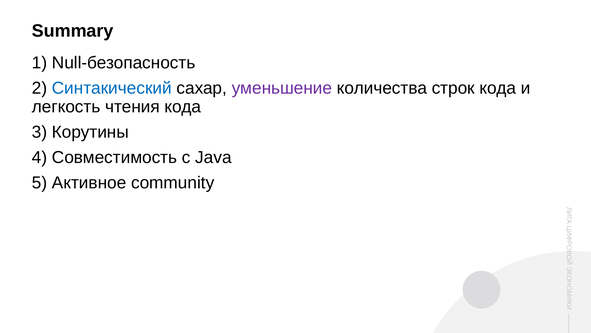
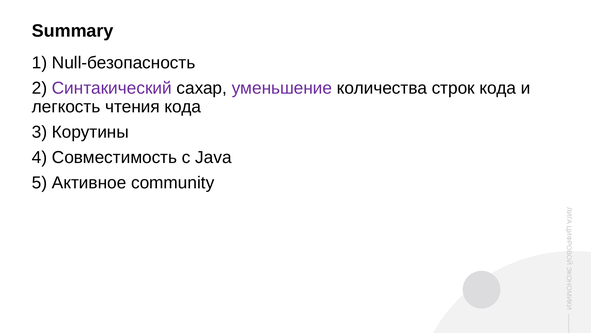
Синтакический colour: blue -> purple (112, 88)
